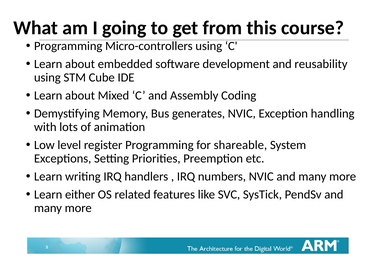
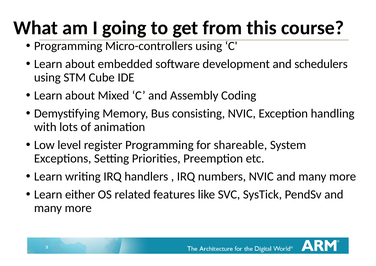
reusability: reusability -> schedulers (321, 64)
generates: generates -> consisting (199, 113)
